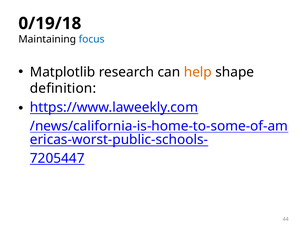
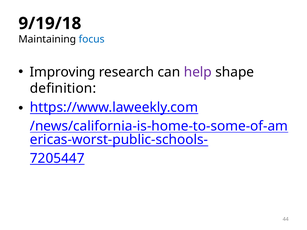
0/19/18: 0/19/18 -> 9/19/18 (50, 23)
Matplotlib: Matplotlib -> Improving (63, 72)
help colour: orange -> purple (198, 72)
